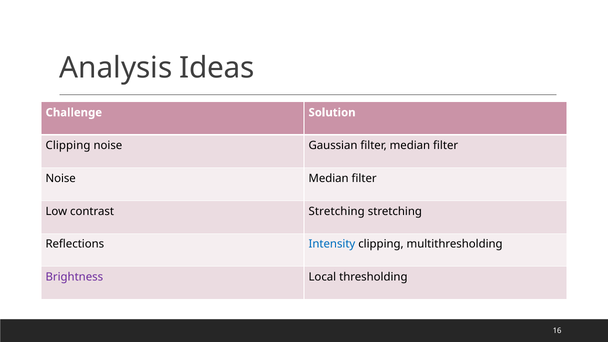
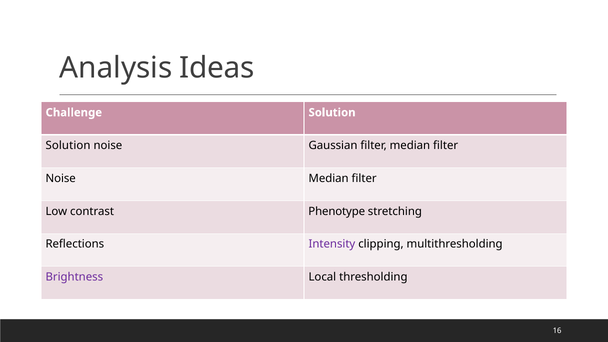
Clipping: Clipping -> Solution (68, 145)
contrast Stretching: Stretching -> Phenotype (337, 211)
Intensity colour: blue -> purple (332, 244)
